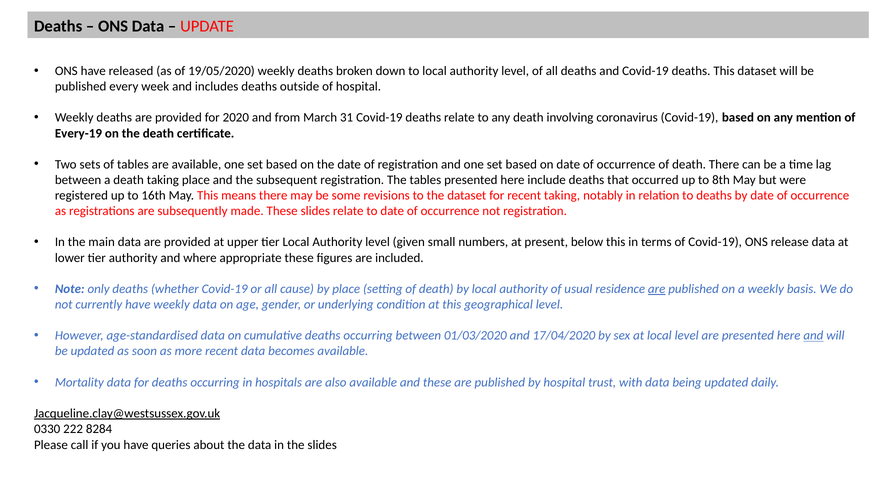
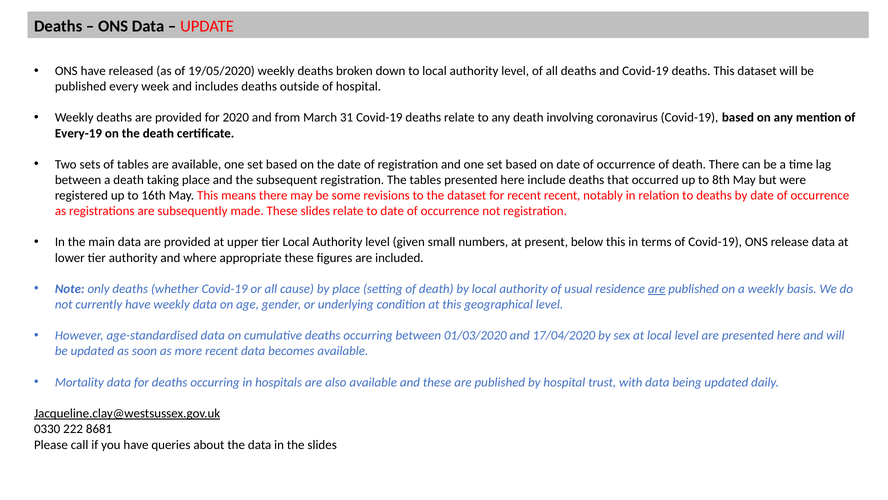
recent taking: taking -> recent (562, 195)
and underline: present -> none (813, 335)
8284: 8284 -> 8681 (99, 429)
